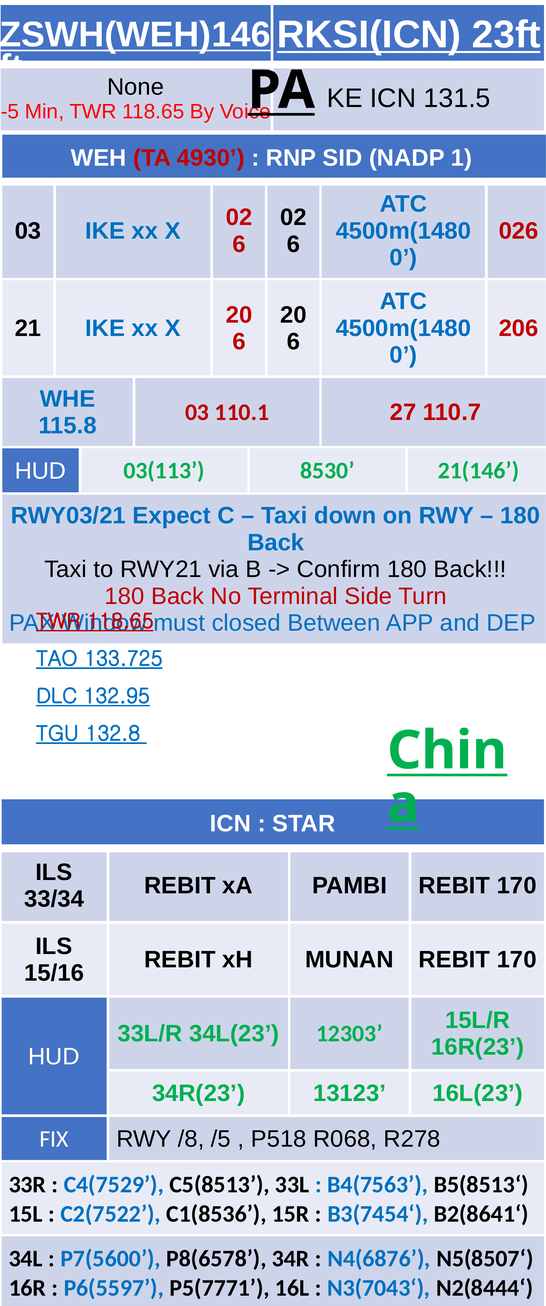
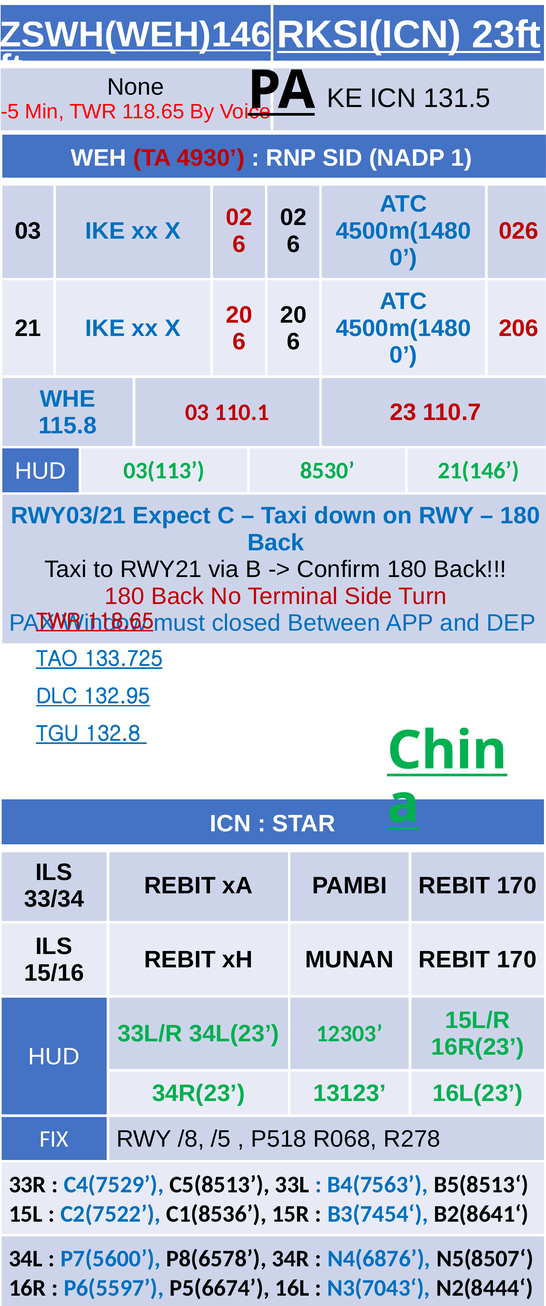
27: 27 -> 23 (403, 412)
P5(7771: P5(7771 -> P5(6674 (220, 1288)
